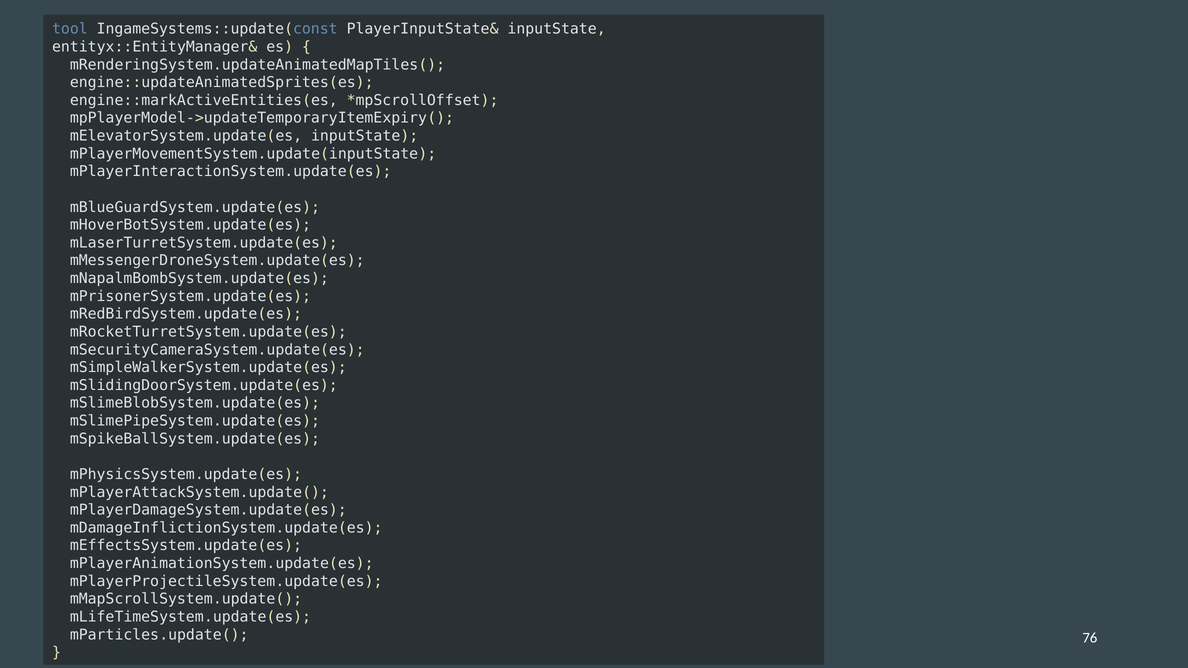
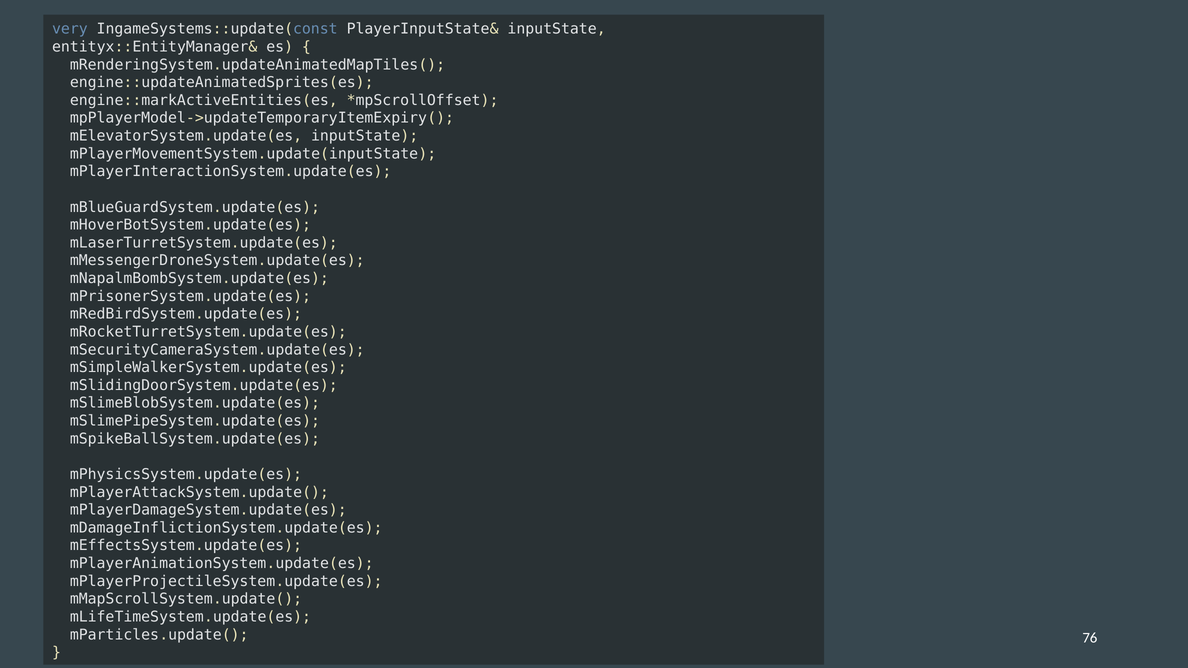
tool: tool -> very (70, 29)
